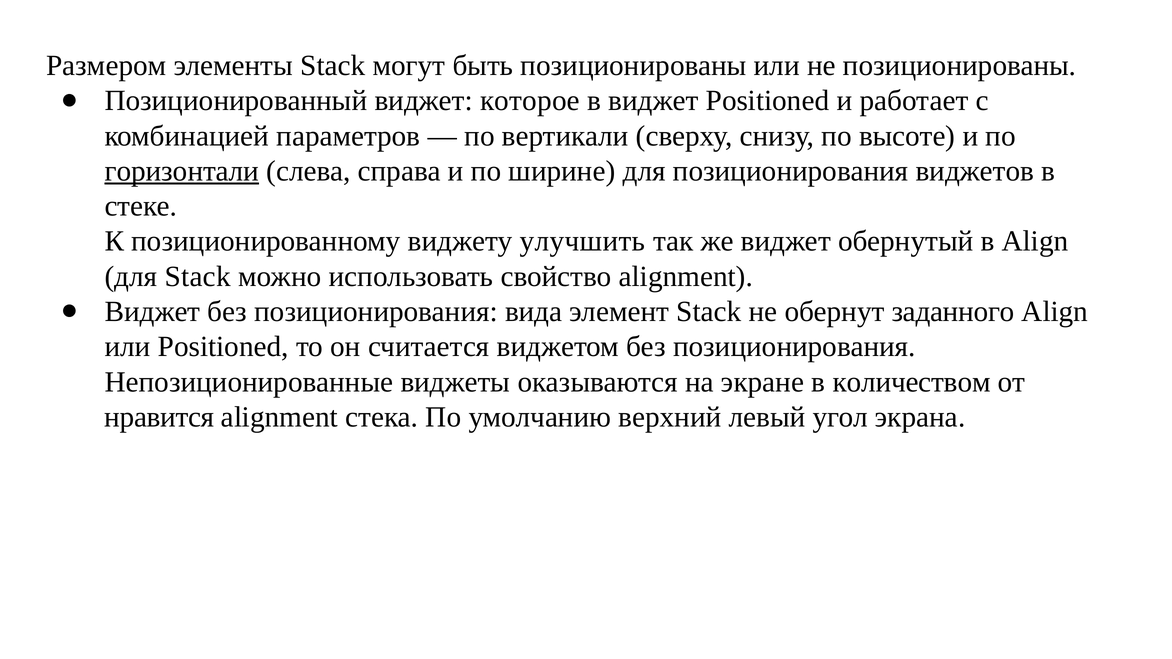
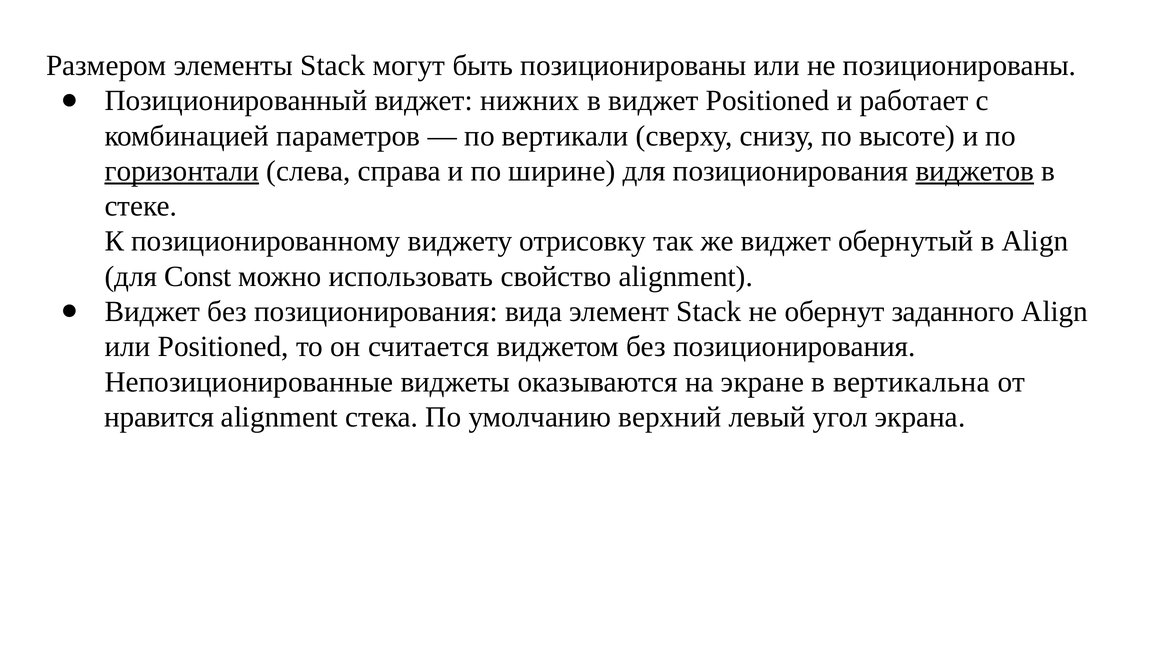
которое: которое -> нижних (530, 101)
виджетов underline: none -> present (975, 171)
улучшить: улучшить -> отрисовку (583, 241)
для Stack: Stack -> Const (198, 277)
количеством: количеством -> вертикальна (911, 382)
